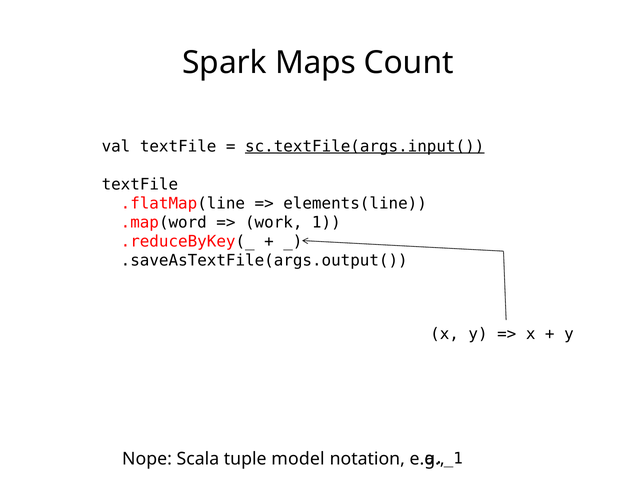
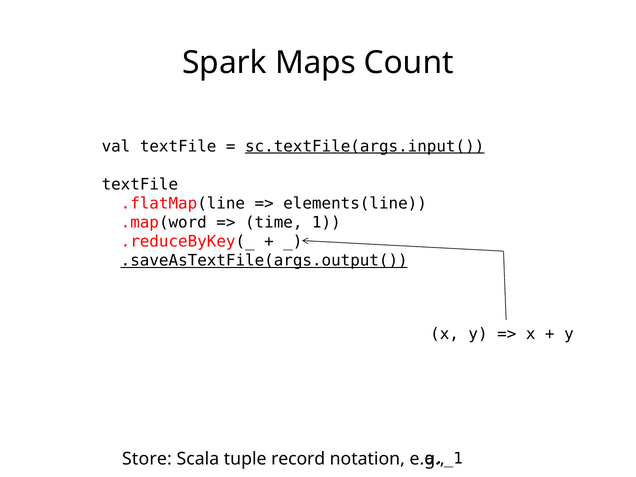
work: work -> time (274, 223)
.saveAsTextFile(args.output( underline: none -> present (264, 261)
Nope: Nope -> Store (147, 459)
model: model -> record (298, 459)
